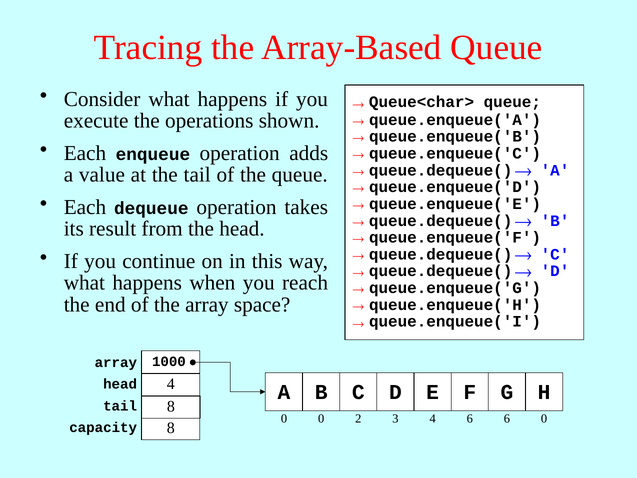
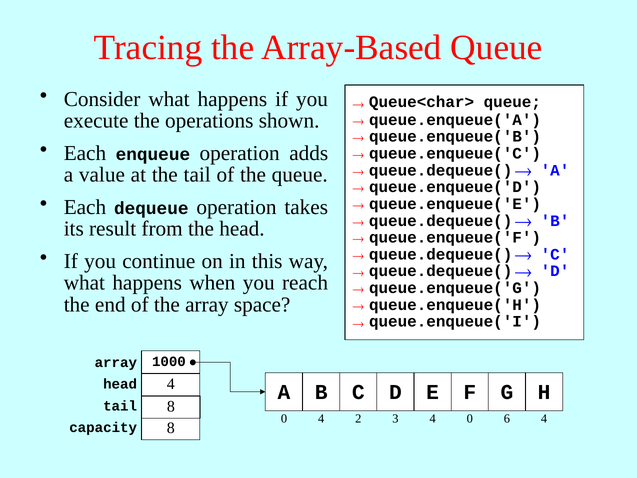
0: 0 -> 4 (321, 419)
4 6: 6 -> 0 (470, 419)
6 0: 0 -> 4 (544, 419)
